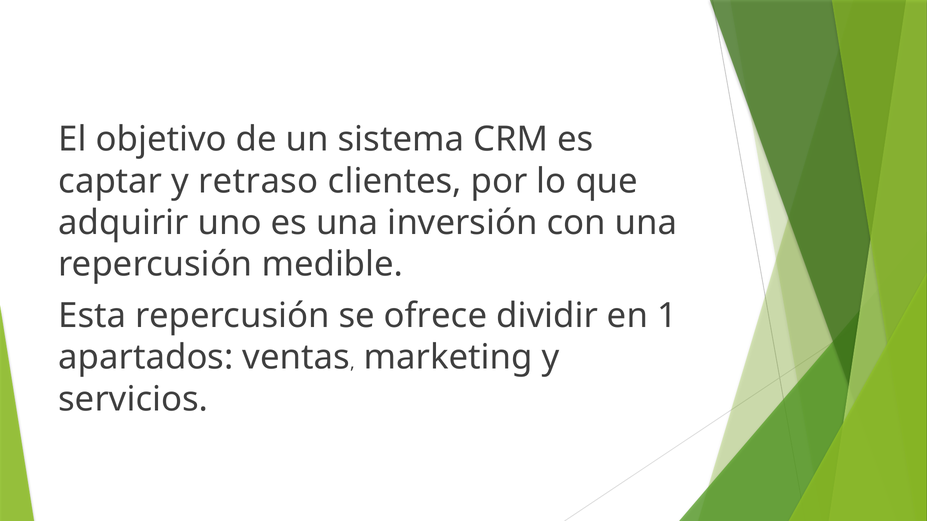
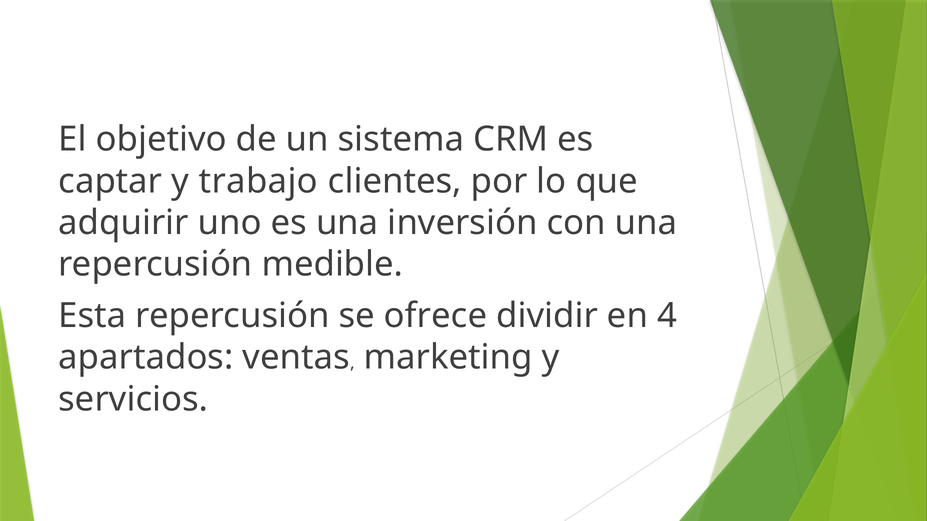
retraso: retraso -> trabajo (258, 181)
1: 1 -> 4 (667, 316)
